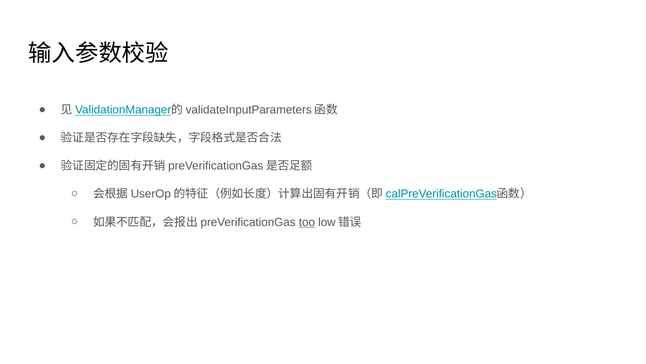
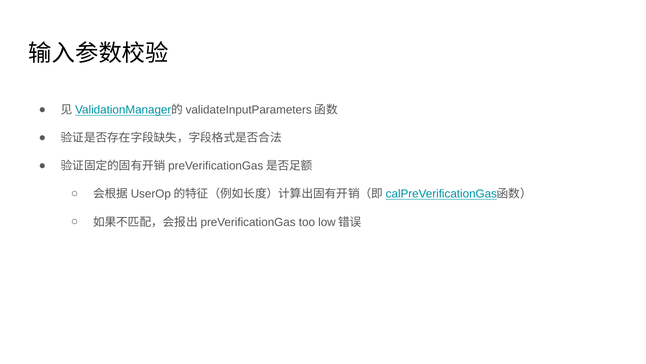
too underline: present -> none (307, 222)
